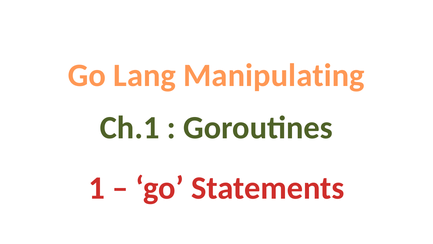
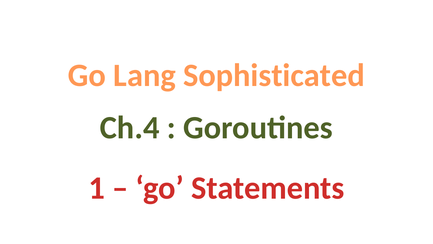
Manipulating: Manipulating -> Sophisticated (274, 75)
Ch.1: Ch.1 -> Ch.4 (130, 128)
